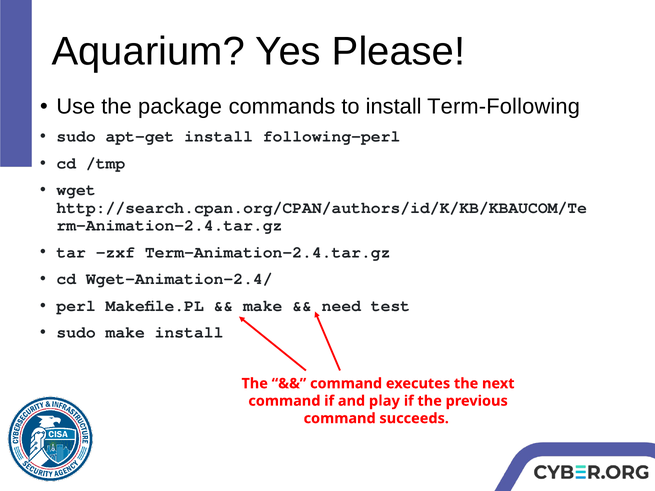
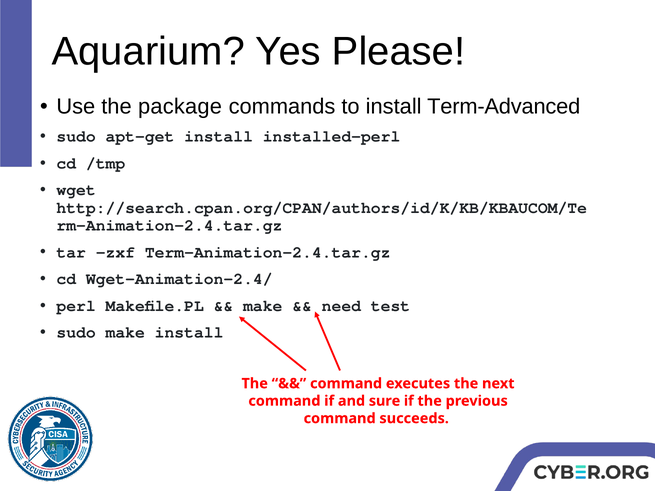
Term-Following: Term-Following -> Term-Advanced (504, 107)
following-perl: following-perl -> installed-perl (332, 137)
play: play -> sure (385, 401)
